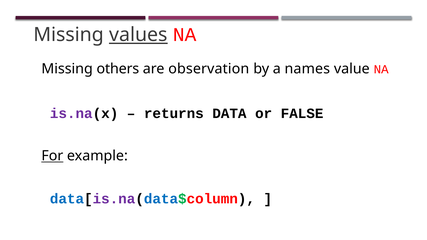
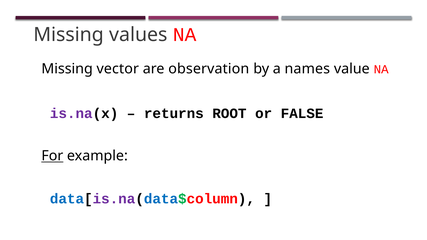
values underline: present -> none (138, 35)
others: others -> vector (118, 69)
DATA: DATA -> ROOT (229, 114)
